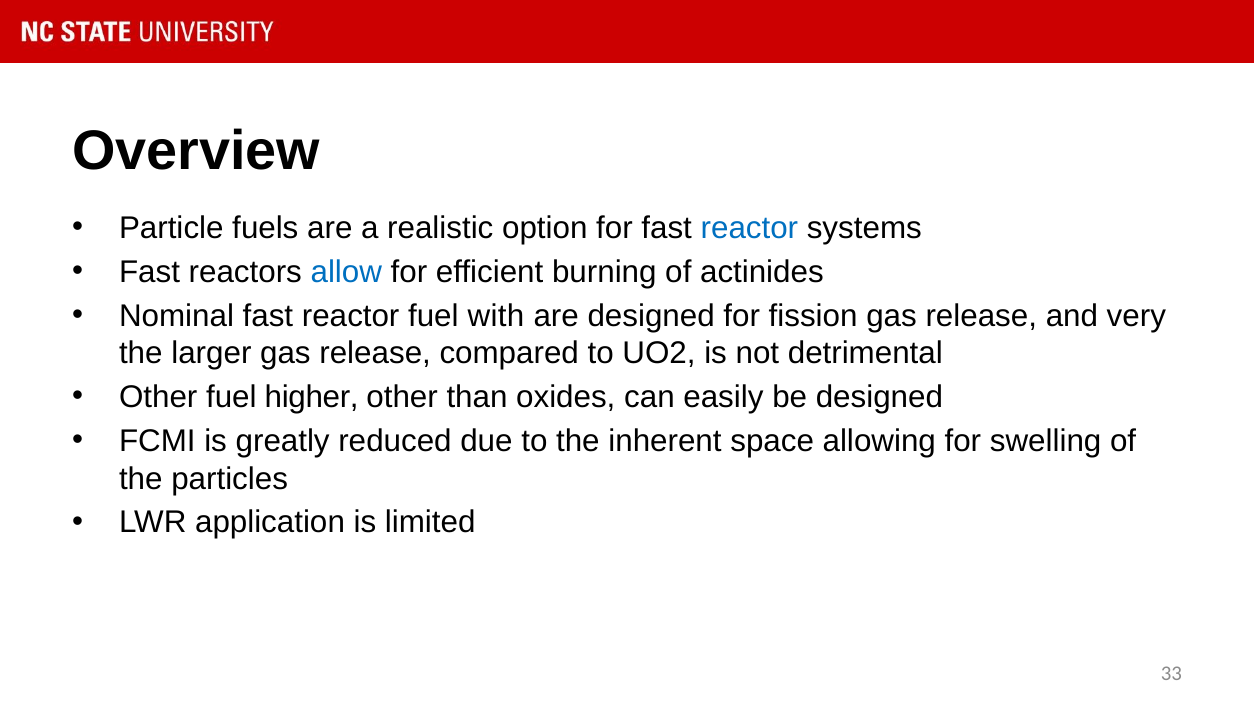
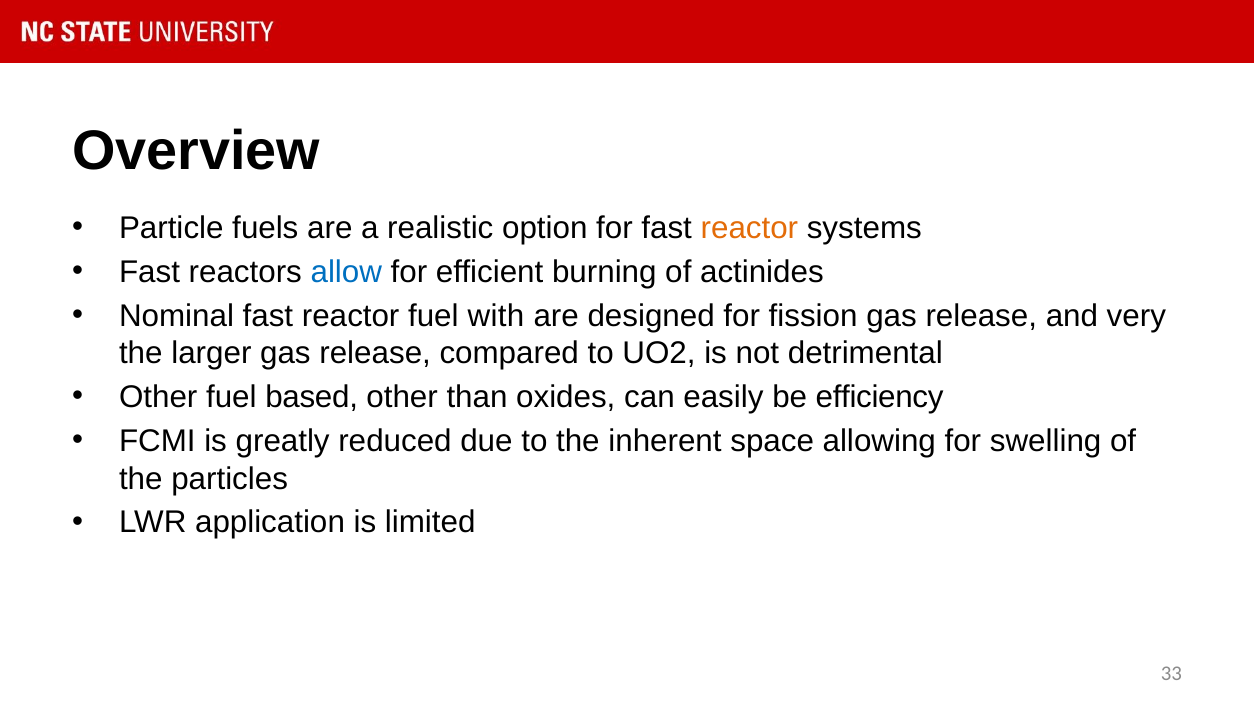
reactor colour: blue -> orange (749, 228)
higher: higher -> based (312, 397)
be designed: designed -> efficiency (880, 397)
